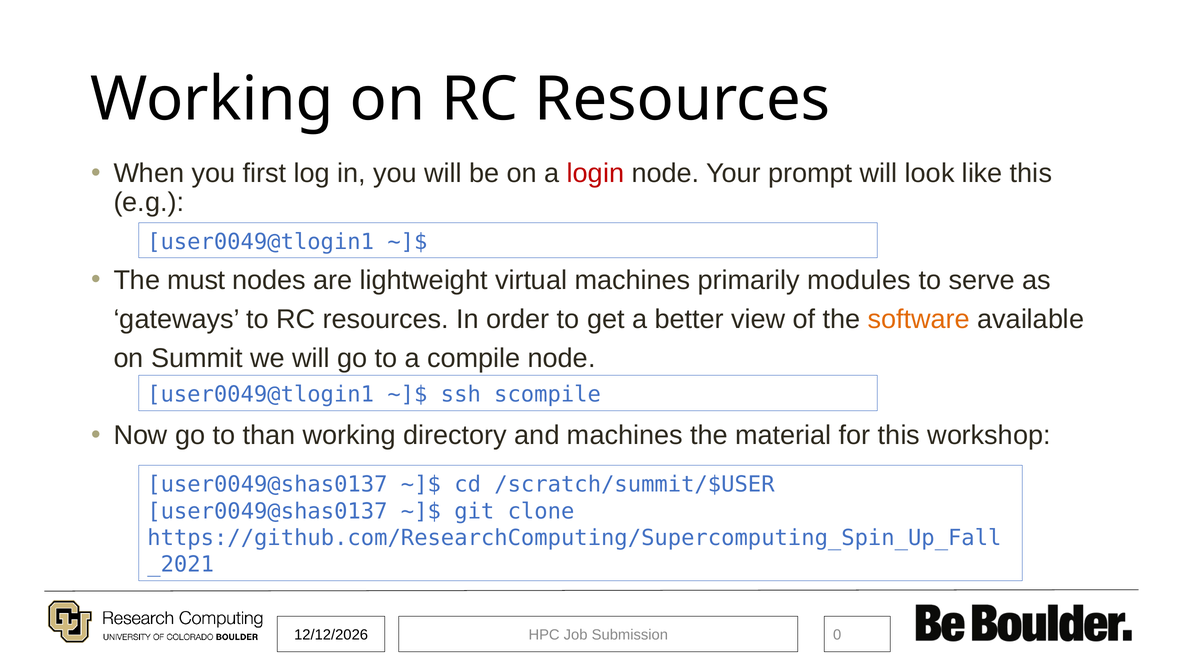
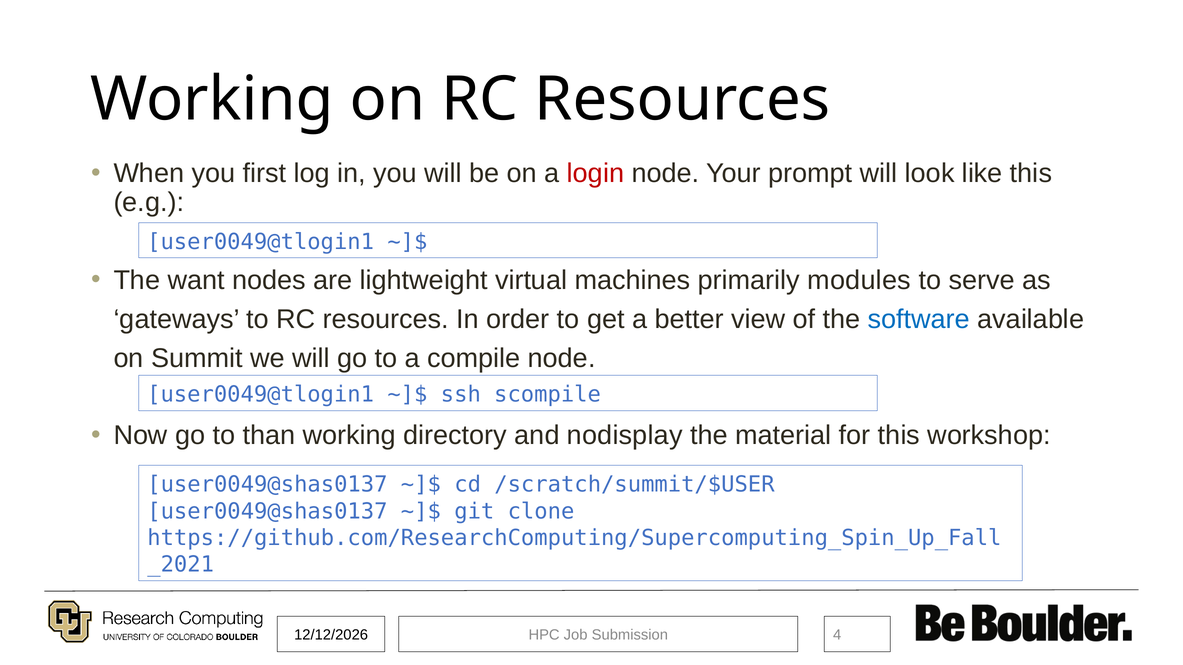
must: must -> want (196, 280)
software colour: orange -> blue (919, 319)
and machines: machines -> nodisplay (625, 436)
0: 0 -> 4 (837, 635)
